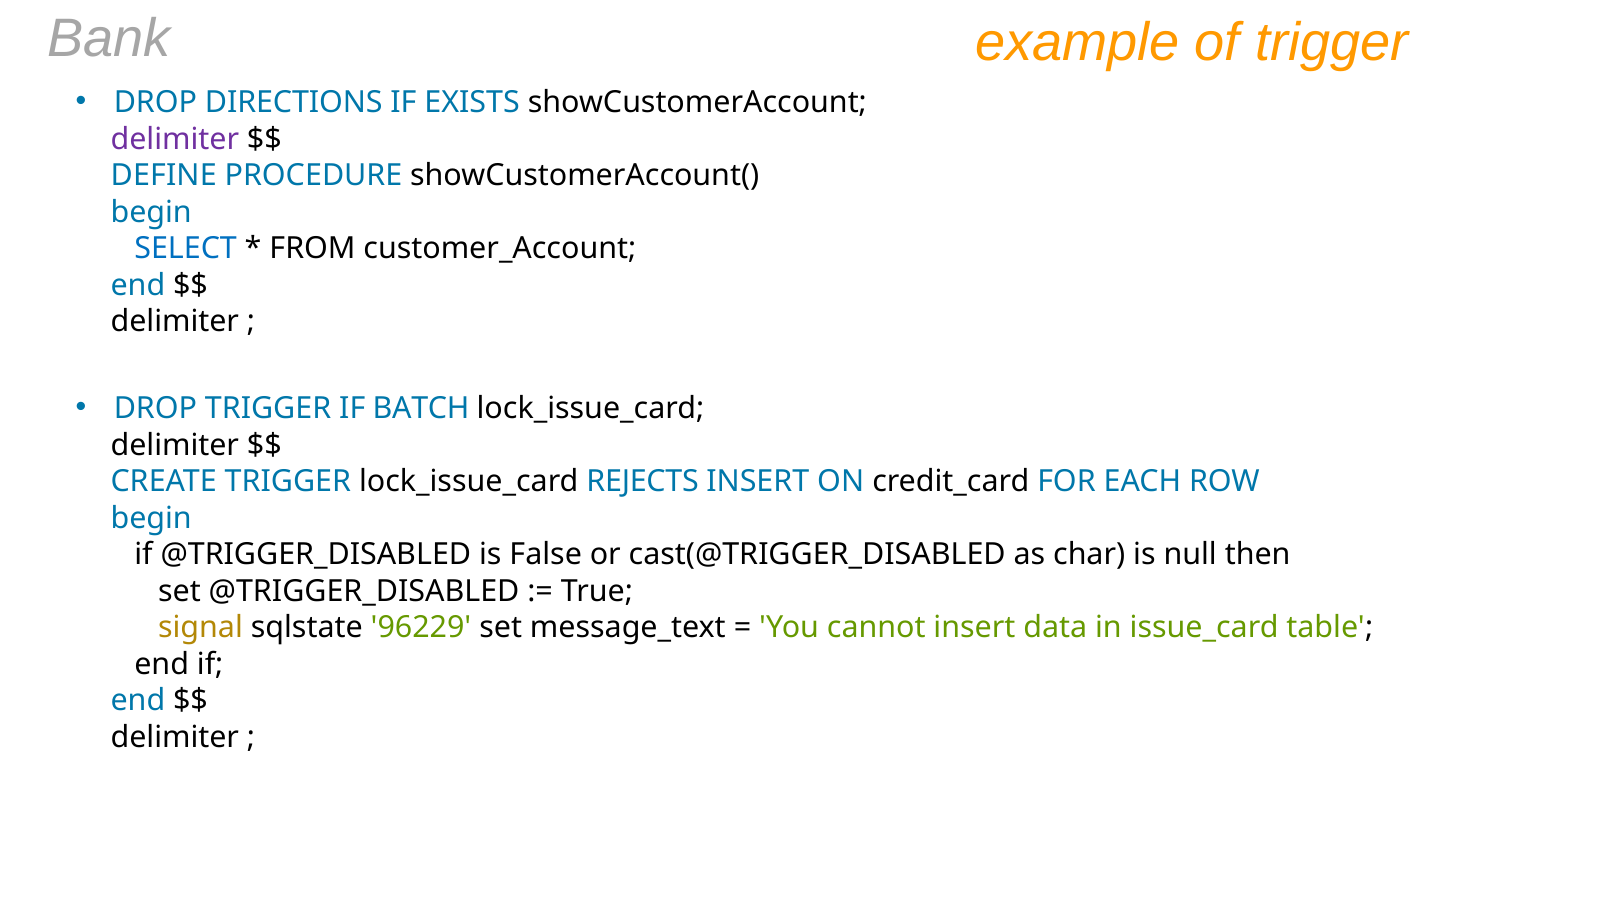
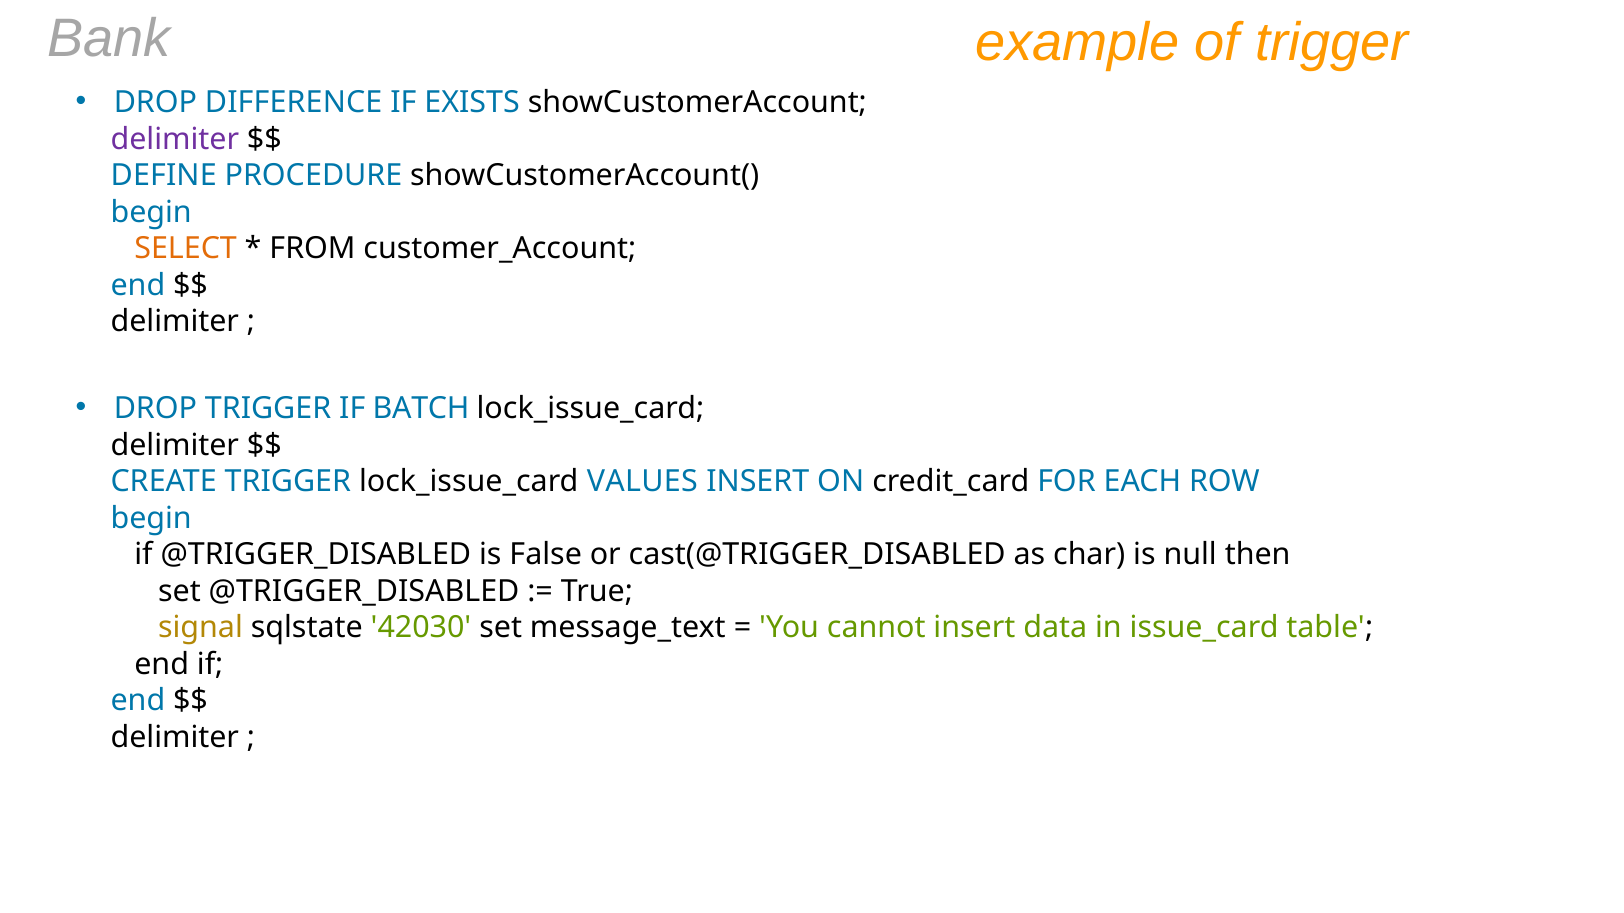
DIRECTIONS: DIRECTIONS -> DIFFERENCE (294, 103)
SELECT colour: blue -> orange (186, 249)
REJECTS: REJECTS -> VALUES (642, 482)
96229: 96229 -> 42030 (421, 628)
